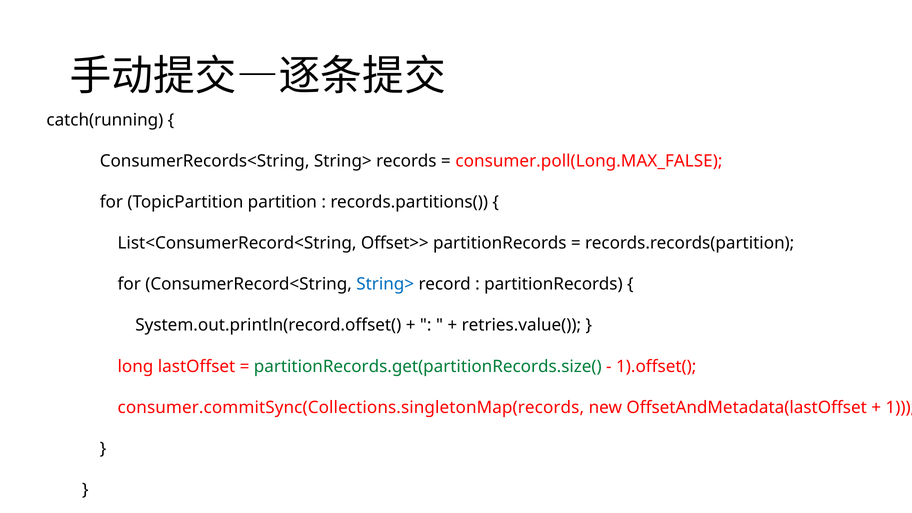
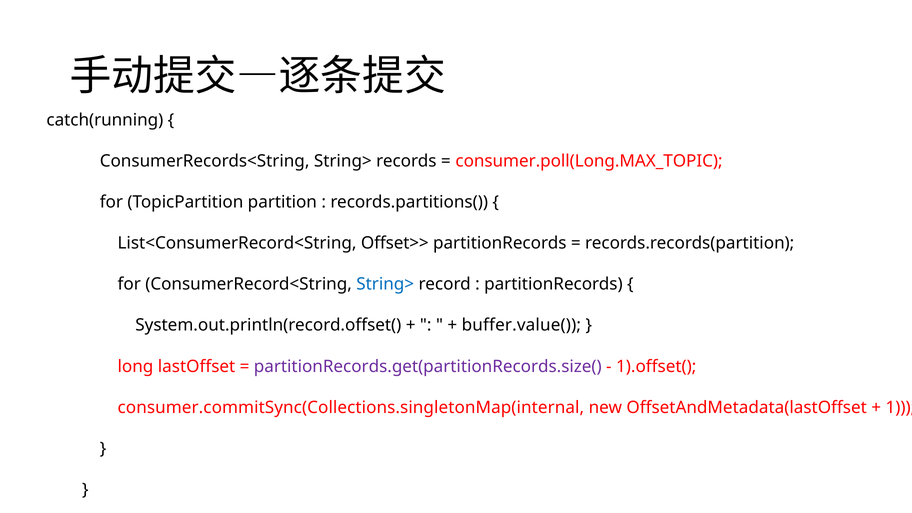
consumer.poll(Long.MAX_FALSE: consumer.poll(Long.MAX_FALSE -> consumer.poll(Long.MAX_TOPIC (589, 161)
retries.value(: retries.value( -> buffer.value( (521, 325)
partitionRecords.get(partitionRecords.size( colour: green -> purple (428, 366)
consumer.commitSync(Collections.singletonMap(records: consumer.commitSync(Collections.singletonMap(records -> consumer.commitSync(Collections.singletonMap(internal (351, 407)
